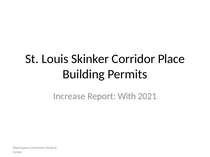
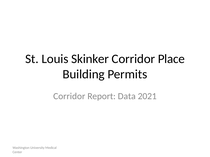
Increase: Increase -> Corridor (69, 97)
With: With -> Data (127, 97)
